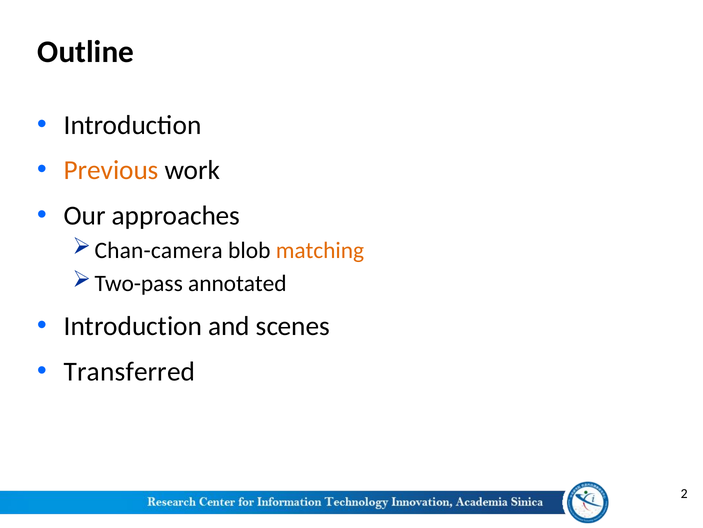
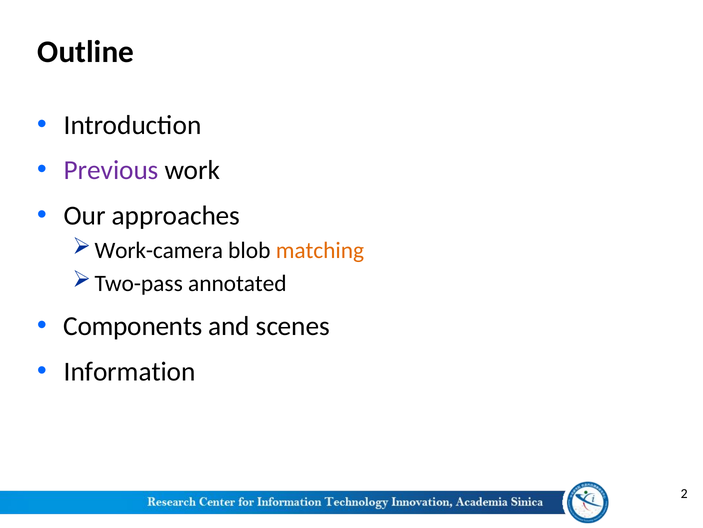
Previous colour: orange -> purple (111, 170)
Chan-camera: Chan-camera -> Work-camera (159, 250)
Introduction: Introduction -> Components (133, 326)
Transferred: Transferred -> Information (130, 371)
